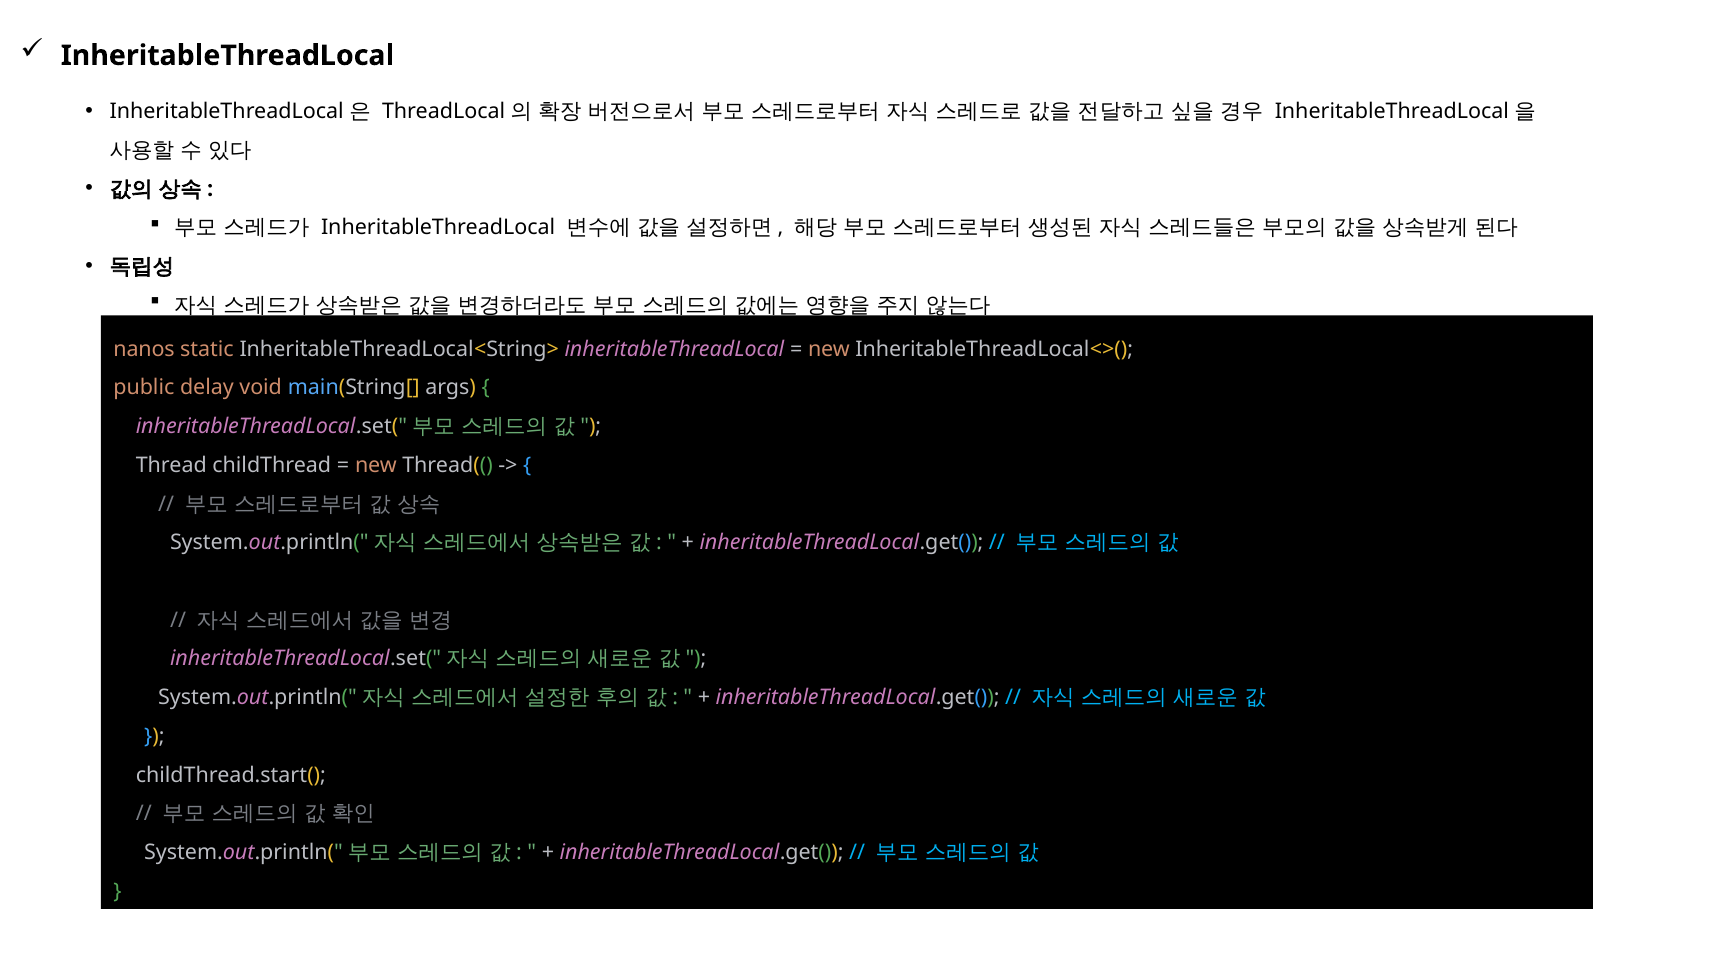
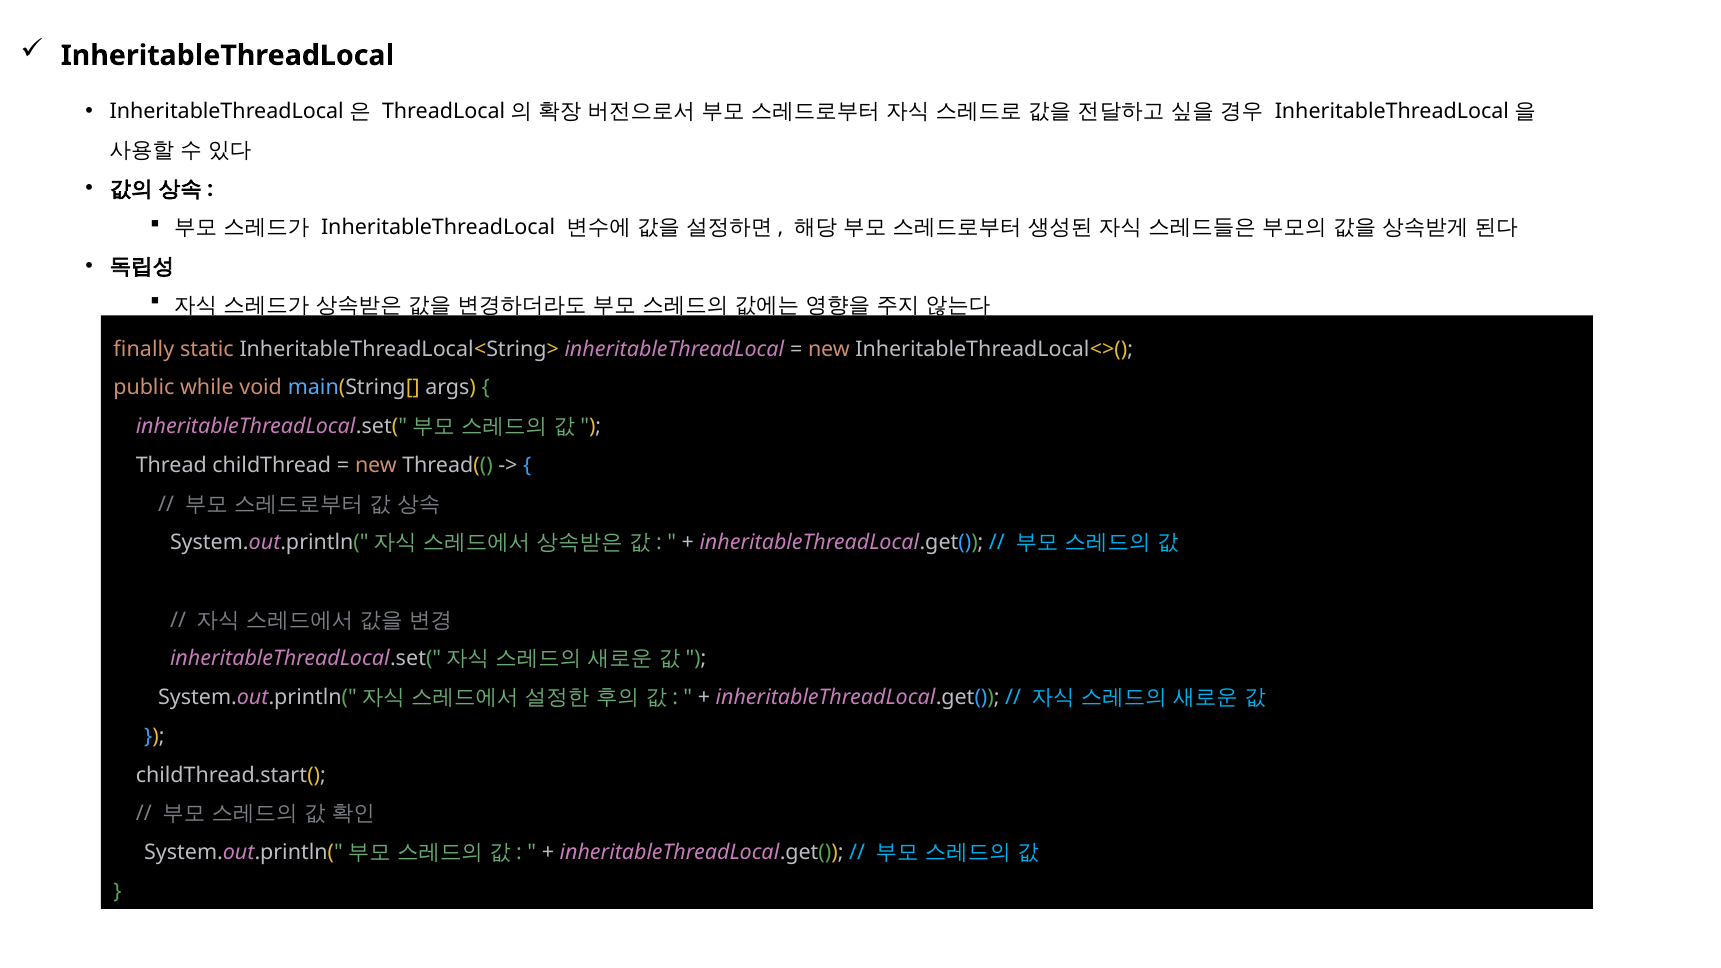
nanos: nanos -> finally (144, 349)
delay: delay -> while (207, 388)
